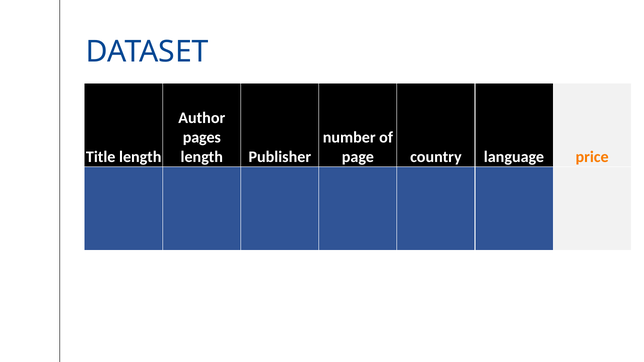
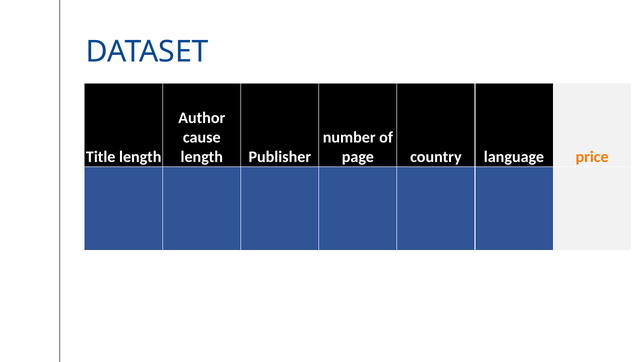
pages: pages -> cause (202, 138)
